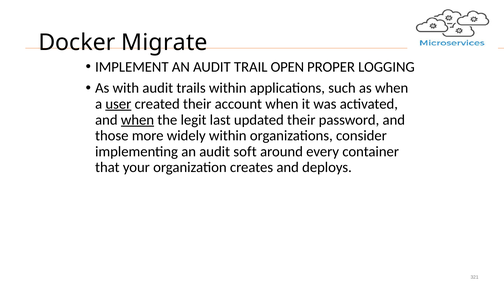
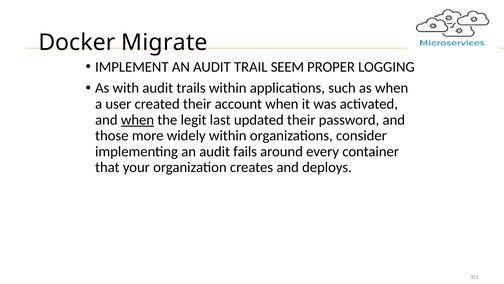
OPEN: OPEN -> SEEM (287, 67)
user underline: present -> none (118, 104)
soft: soft -> fails (245, 151)
